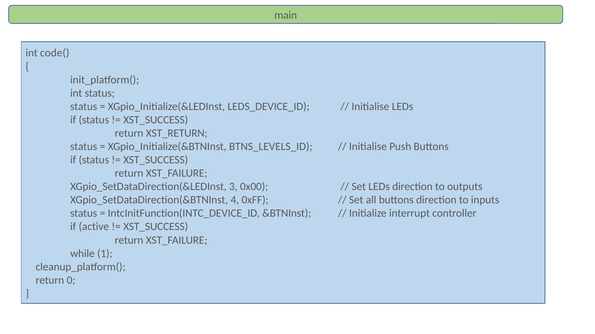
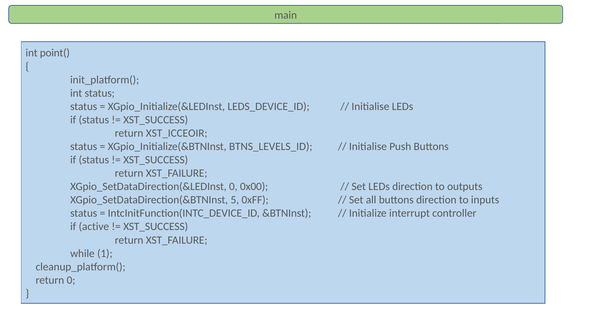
code(: code( -> point( (55, 53)
XST_RETURN: XST_RETURN -> XST_ICCEOIR (177, 133)
XGpio_SetDataDirection(&LEDInst 3: 3 -> 0 (233, 187)
4: 4 -> 5 (235, 200)
